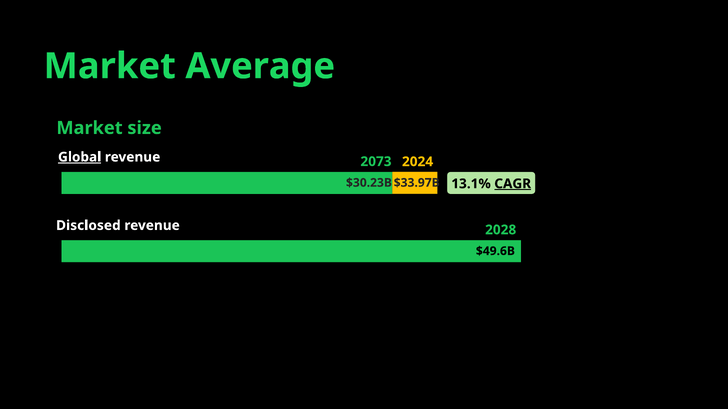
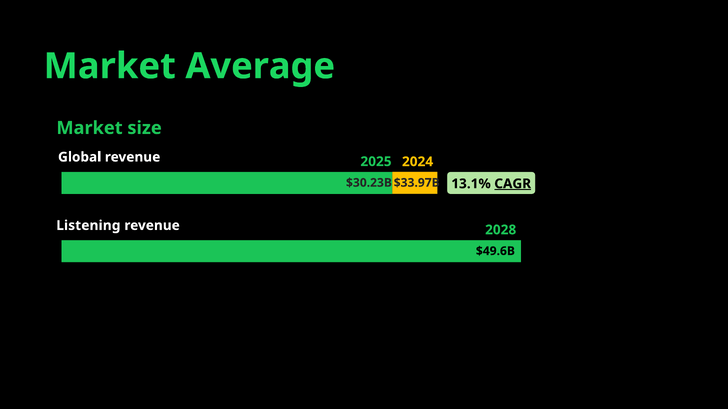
Global underline: present -> none (80, 157)
2073: 2073 -> 2025 (376, 162)
Disclosed: Disclosed -> Listening (88, 226)
